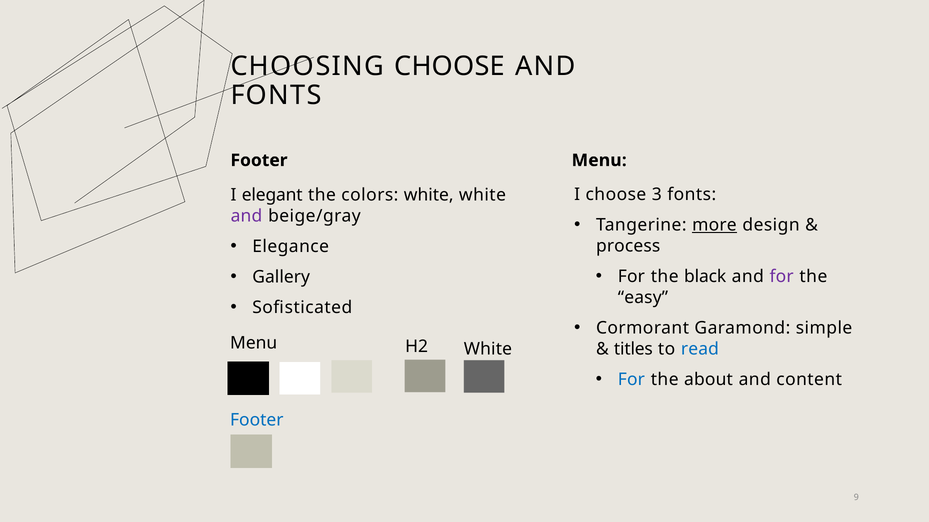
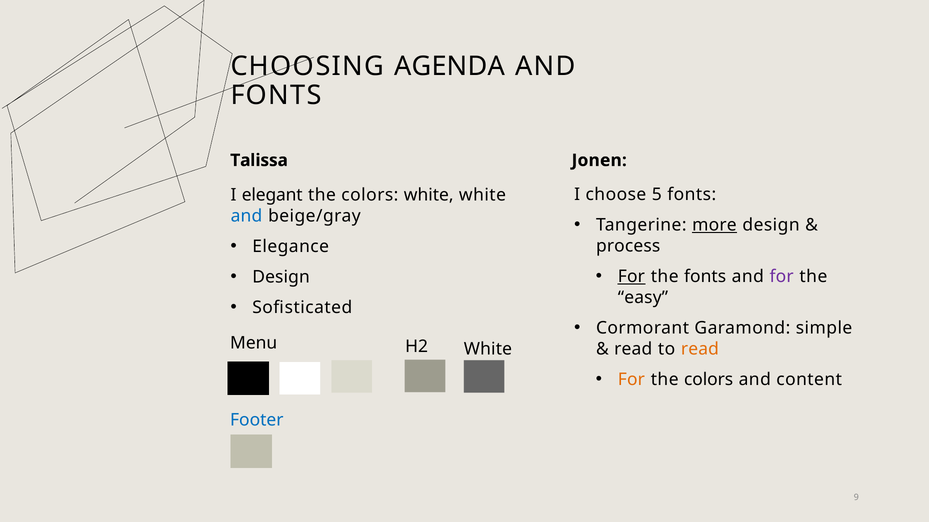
CHOOSING CHOOSE: CHOOSE -> AGENDA (450, 66)
Footer: Footer -> Talissa (259, 161)
Menu: Menu -> Jonen (599, 161)
3: 3 -> 5 (657, 195)
and colour: purple -> blue (246, 216)
For underline: none -> present (631, 277)
the black: black -> fonts (705, 277)
Gallery: Gallery -> Design (281, 277)
titles: titles -> read (633, 349)
read colour: blue -> orange (700, 349)
For colour: blue -> orange (631, 380)
about: about -> colors (709, 380)
